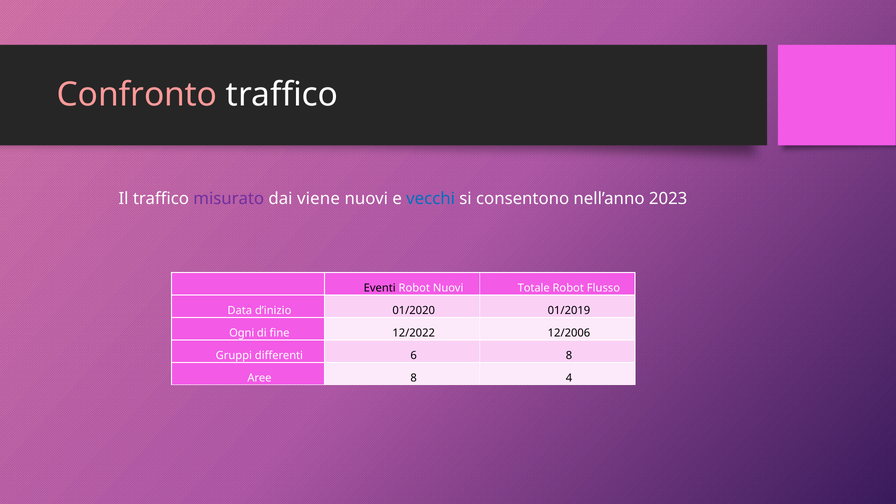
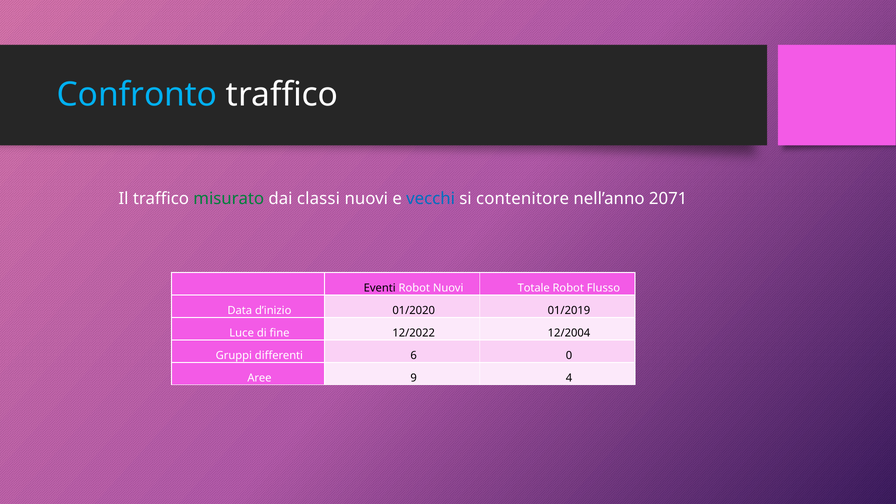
Confronto colour: pink -> light blue (137, 95)
misurato colour: purple -> green (229, 199)
viene: viene -> classi (318, 199)
consentono: consentono -> contenitore (523, 199)
2023: 2023 -> 2071 (668, 199)
Ogni: Ogni -> Luce (242, 333)
12/2006: 12/2006 -> 12/2004 (569, 333)
6 8: 8 -> 0 (569, 355)
Aree 8: 8 -> 9 (414, 378)
